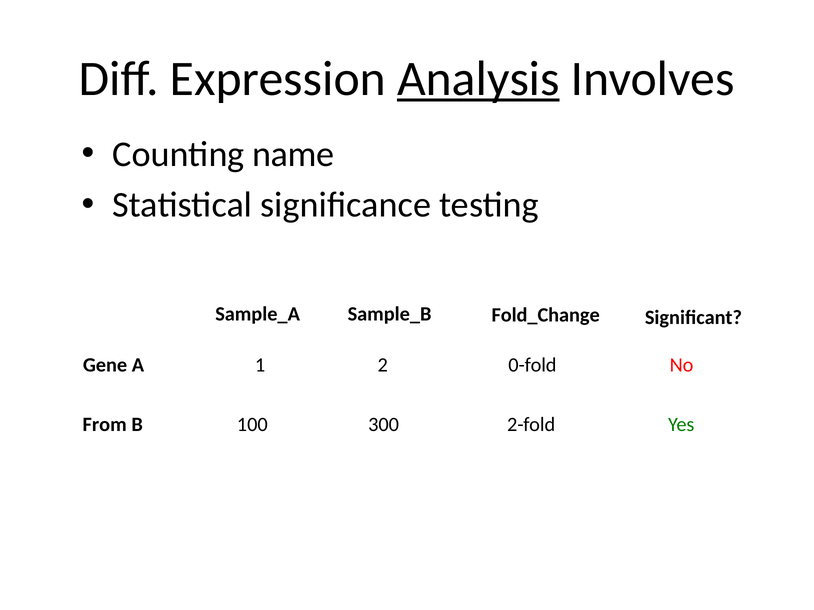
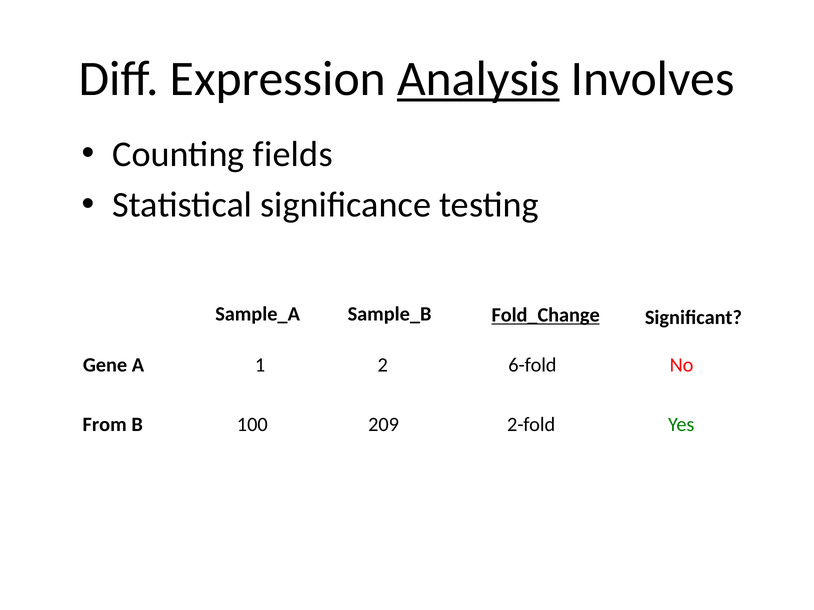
name: name -> fields (293, 155)
Fold_Change underline: none -> present (546, 315)
0-fold: 0-fold -> 6-fold (532, 365)
300: 300 -> 209 (384, 425)
